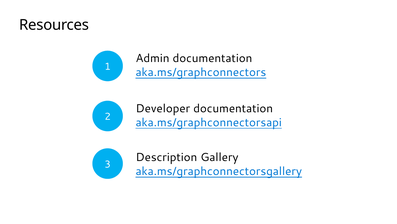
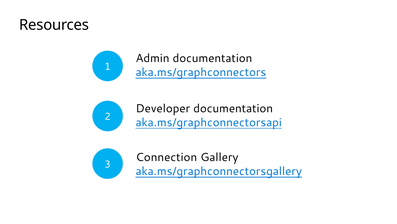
Description: Description -> Connection (166, 157)
